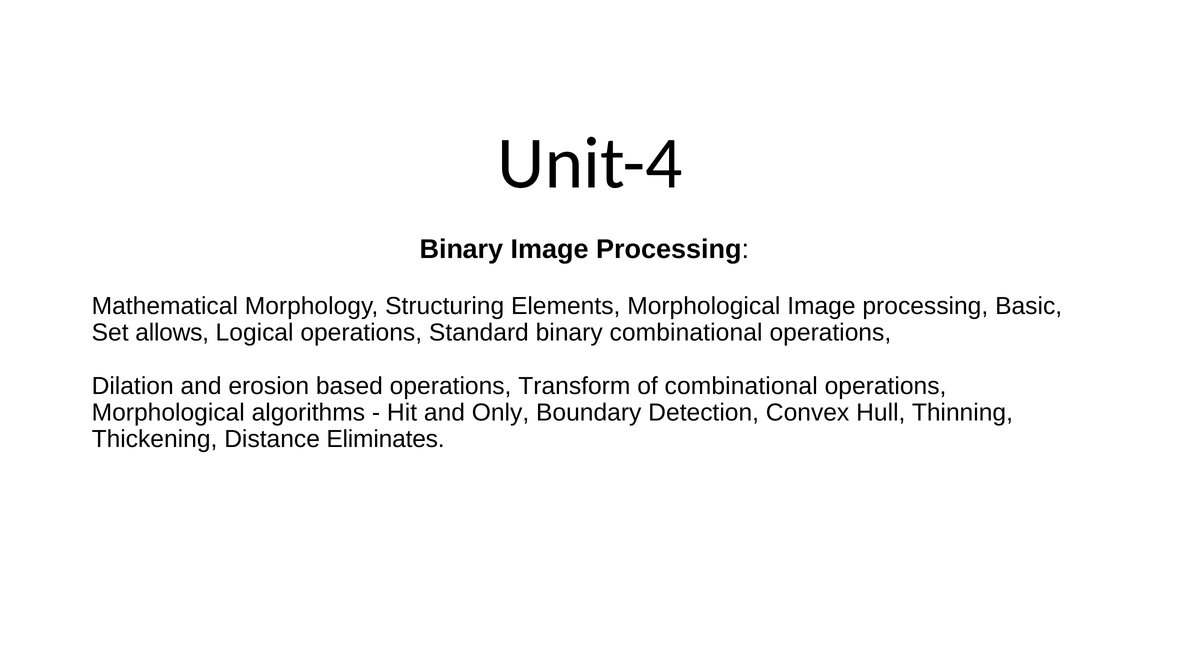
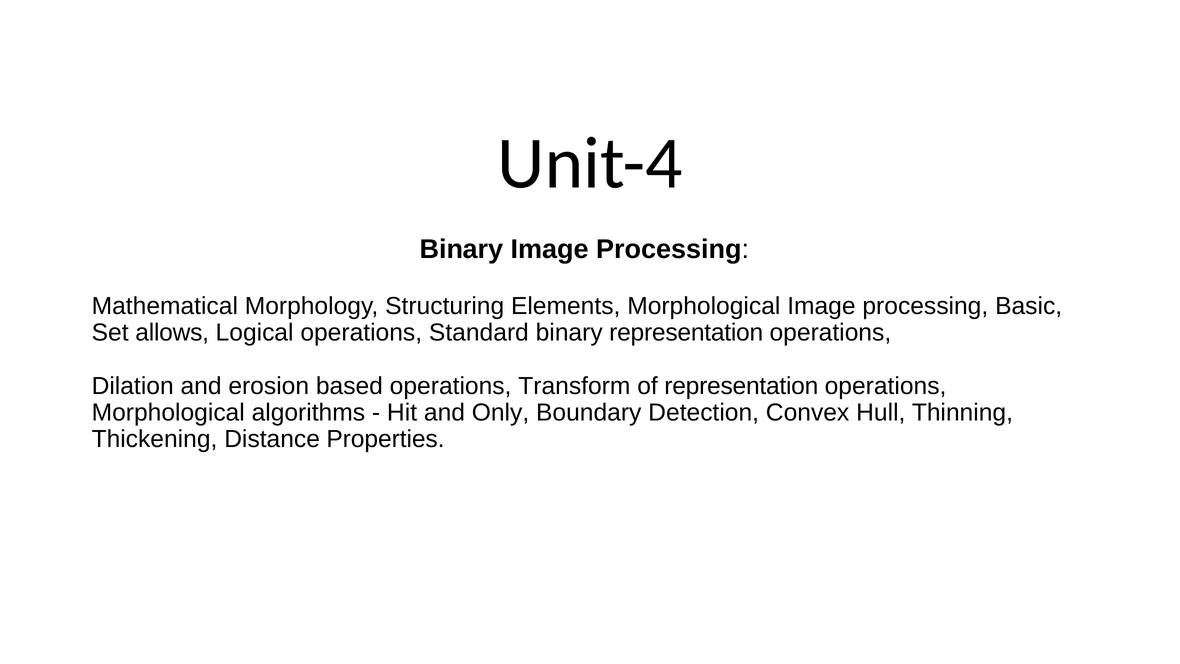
binary combinational: combinational -> representation (686, 333)
of combinational: combinational -> representation (741, 386)
Eliminates: Eliminates -> Properties (385, 439)
